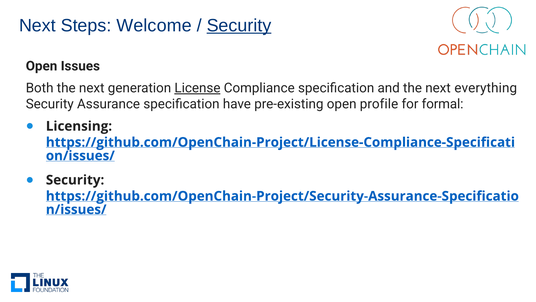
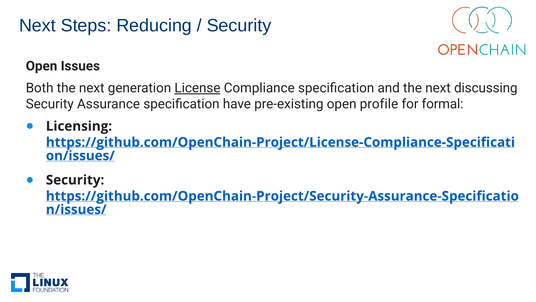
Welcome: Welcome -> Reducing (154, 25)
Security underline: present -> none (239, 25)
everything: everything -> discussing (486, 88)
